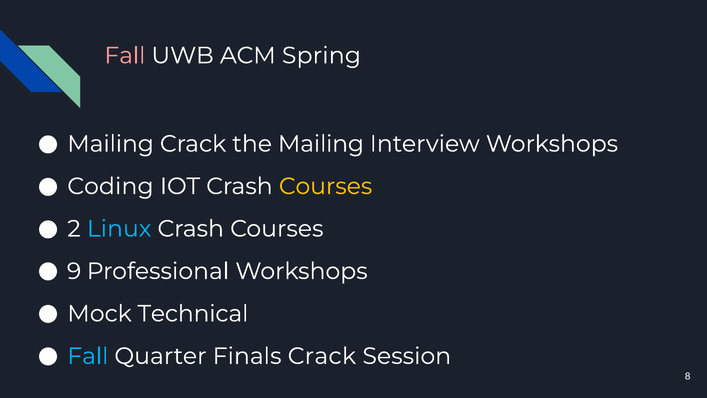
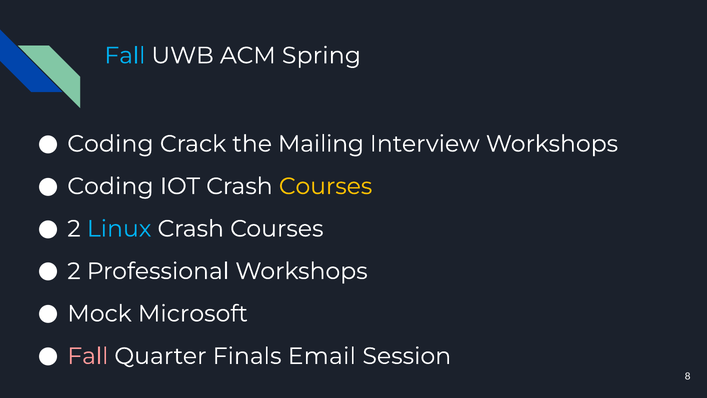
Fall colour: pink -> light blue (125, 55)
Mailing: Mailing -> Coding (110, 144)
9: 9 -> 2 (74, 271)
Technical: Technical -> Microsoft (193, 313)
Fall colour: light blue -> pink (88, 356)
Finals Crack: Crack -> Email (322, 356)
